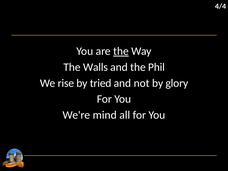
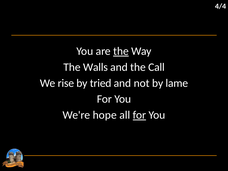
Phil: Phil -> Call (157, 67)
glory: glory -> lame (177, 83)
mind: mind -> hope (105, 115)
for underline: none -> present (139, 115)
